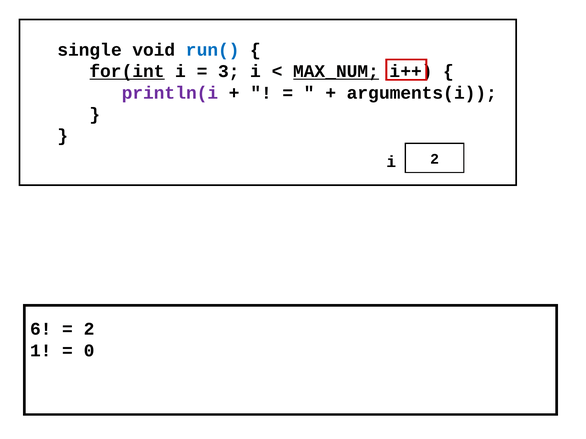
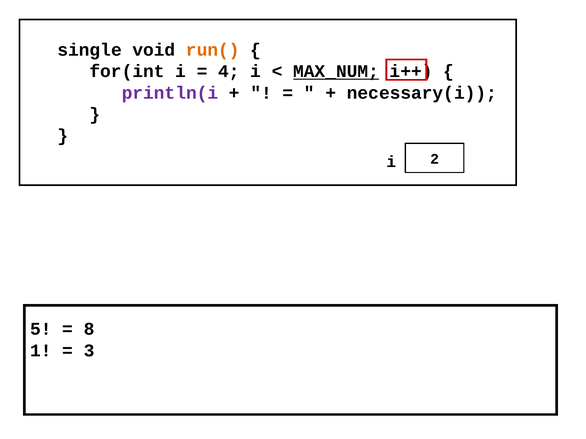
run( colour: blue -> orange (213, 50)
for(int underline: present -> none (127, 71)
3: 3 -> 4 (229, 71)
arguments(i: arguments(i -> necessary(i (422, 93)
6: 6 -> 5 (41, 329)
2: 2 -> 8 (89, 329)
0: 0 -> 3 (89, 351)
